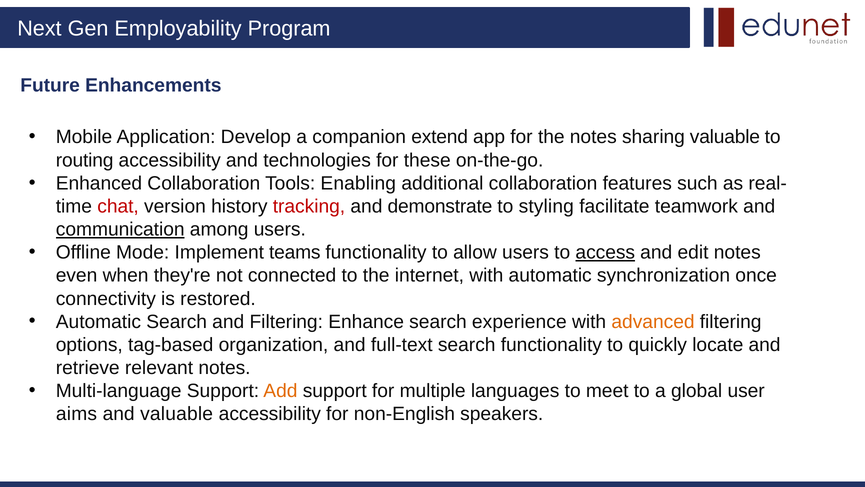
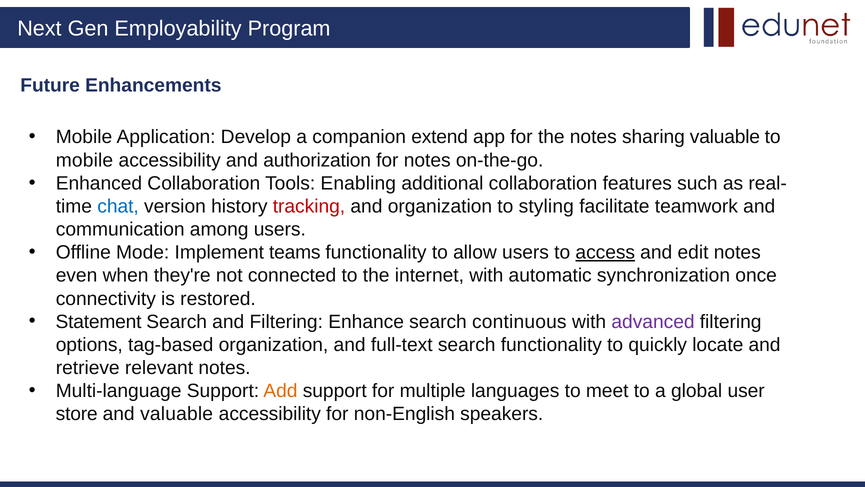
routing: routing -> mobile (85, 160)
technologies: technologies -> authorization (317, 160)
for these: these -> notes (427, 160)
chat colour: red -> blue (118, 206)
and demonstrate: demonstrate -> organization (440, 206)
communication underline: present -> none (120, 229)
Automatic: Automatic -> Statement (99, 321)
experience: experience -> continuous (519, 321)
advanced colour: orange -> purple (653, 321)
aims: aims -> store (77, 414)
